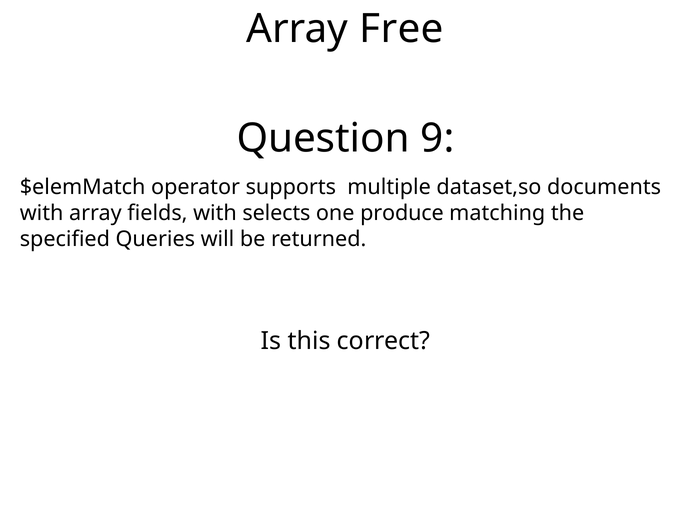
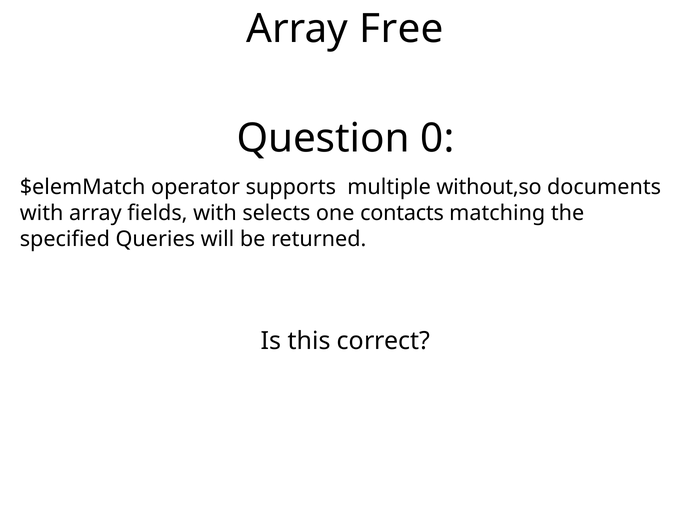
9: 9 -> 0 (437, 139)
dataset,so: dataset,so -> without,so (489, 187)
produce: produce -> contacts (402, 213)
